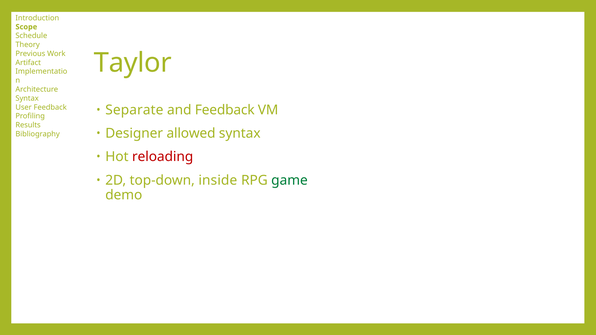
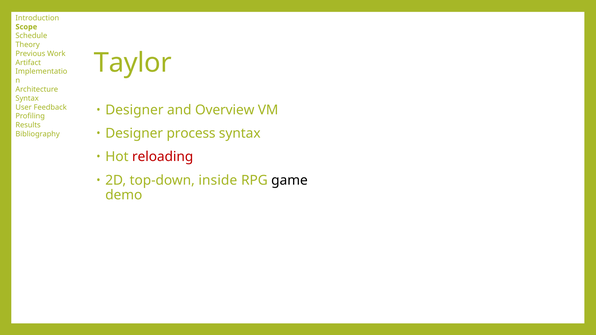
Separate: Separate -> Designer (134, 110)
and Feedback: Feedback -> Overview (225, 110)
allowed: allowed -> process (191, 134)
game colour: green -> black (289, 180)
